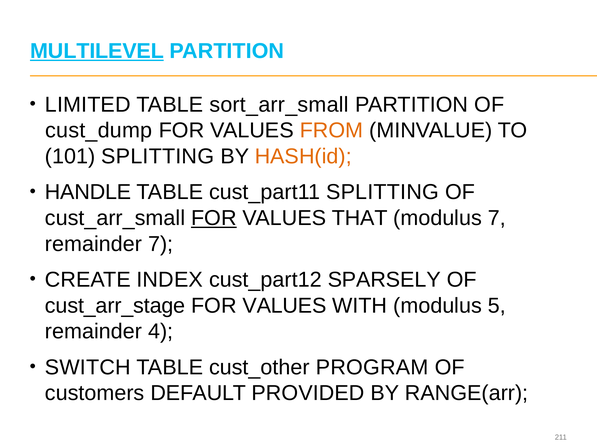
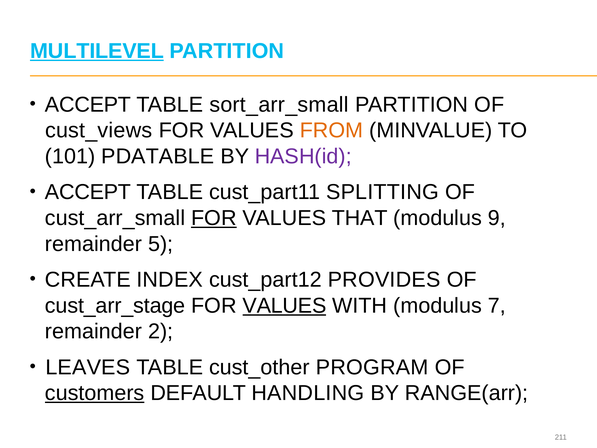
LIMITED: LIMITED -> ACCEPT (88, 105)
cust_dump: cust_dump -> cust_views (99, 130)
101 SPLITTING: SPLITTING -> PDATABLE (158, 156)
HASH(id colour: orange -> purple (303, 156)
HANDLE: HANDLE -> ACCEPT (88, 192)
modulus 7: 7 -> 9 (497, 218)
remainder 7: 7 -> 5 (161, 244)
SPARSELY: SPARSELY -> PROVIDES (384, 280)
VALUES underline: none -> present (284, 305)
5: 5 -> 7 (497, 305)
4: 4 -> 2 (161, 331)
SWITCH: SWITCH -> LEAVES (88, 367)
customers underline: none -> present (95, 393)
PROVIDED: PROVIDED -> HANDLING (308, 393)
